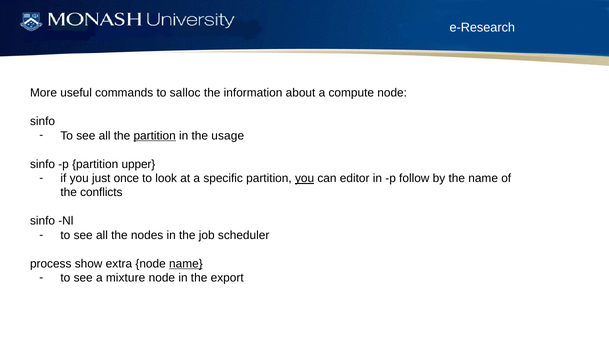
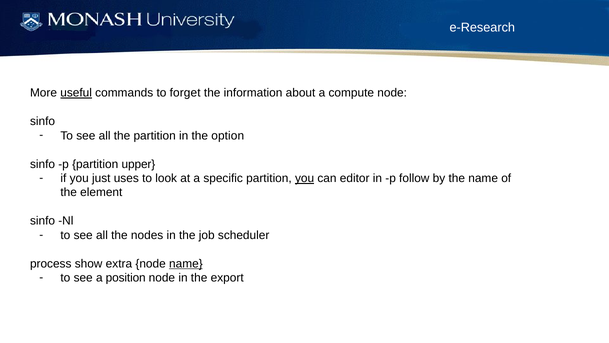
useful underline: none -> present (76, 93)
salloc: salloc -> forget (185, 93)
partition underline: present -> none (155, 135)
usage: usage -> option (228, 135)
once: once -> uses (126, 178)
conflicts: conflicts -> element (101, 192)
mixture: mixture -> position (126, 278)
